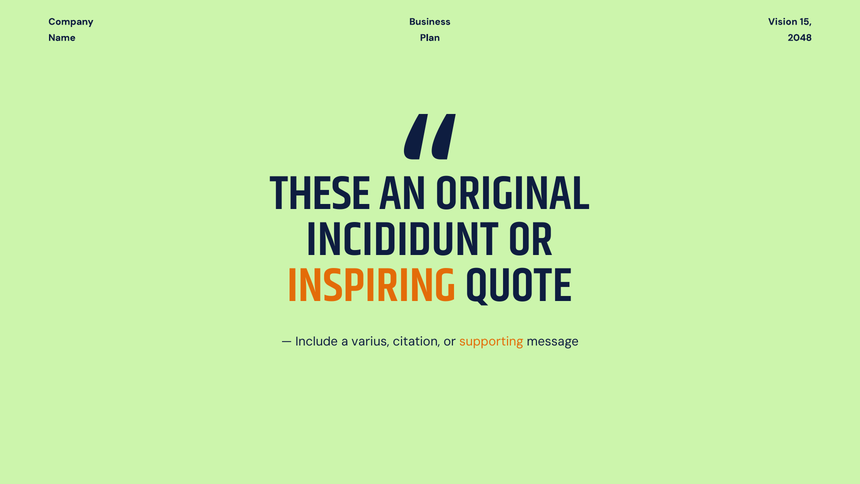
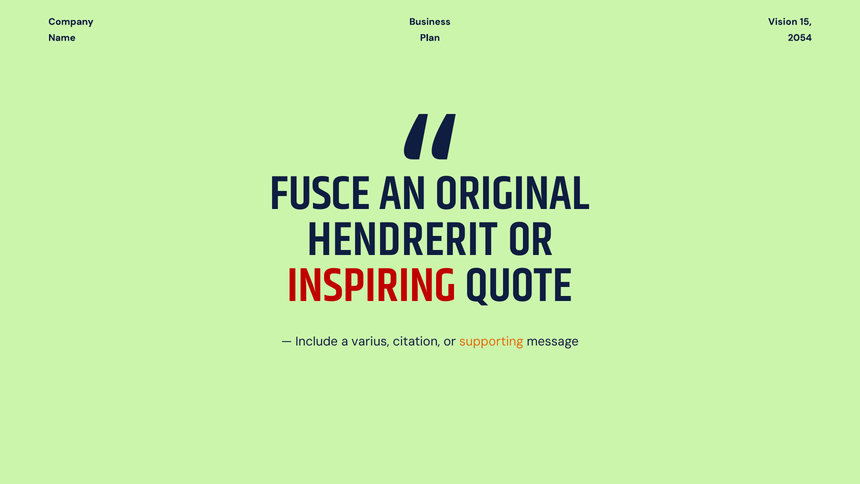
2048: 2048 -> 2054 (800, 38)
THESE: THESE -> FUSCE (320, 194)
INCIDIDUNT: INCIDIDUNT -> HENDRERIT (403, 239)
INSPIRING colour: orange -> red (372, 285)
